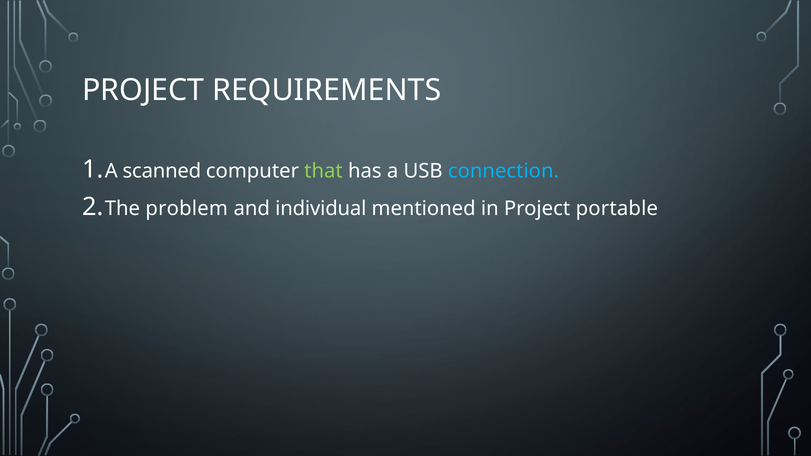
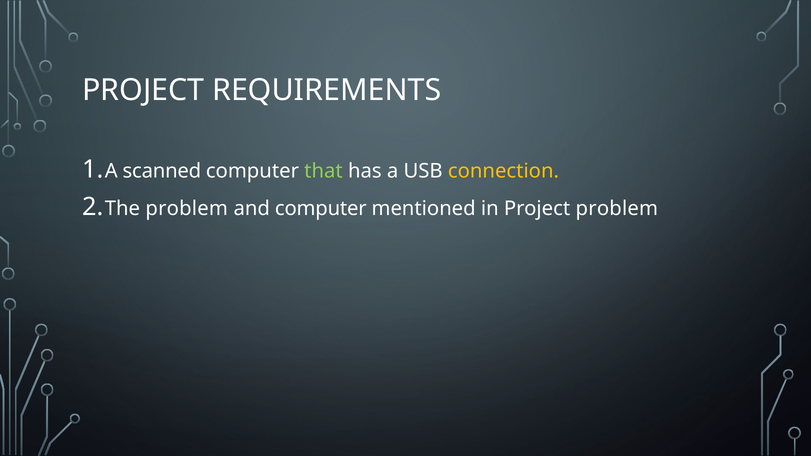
connection colour: light blue -> yellow (503, 171)
and individual: individual -> computer (321, 209)
Project portable: portable -> problem (617, 209)
